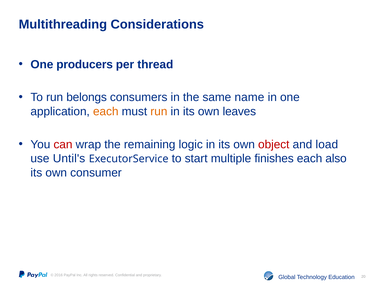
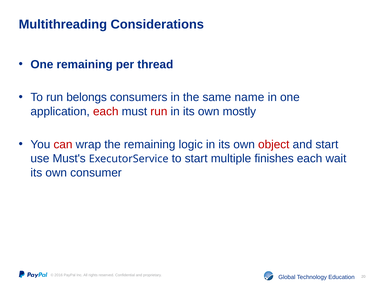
One producers: producers -> remaining (85, 64)
each colour: orange -> red (106, 111)
run colour: orange -> red (159, 111)
leaves: leaves -> mostly (239, 111)
and load: load -> start (327, 144)
Until's: Until's -> Must's (69, 158)
also: also -> wait (336, 158)
